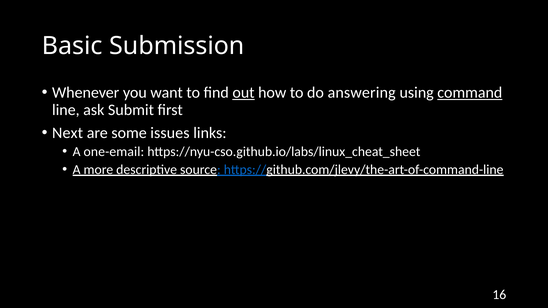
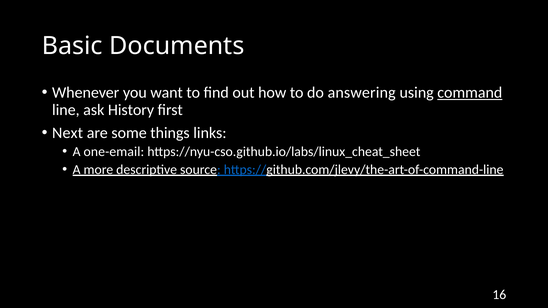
Submission: Submission -> Documents (177, 46)
out underline: present -> none (243, 93)
Submit: Submit -> History (131, 110)
issues: issues -> things (170, 133)
